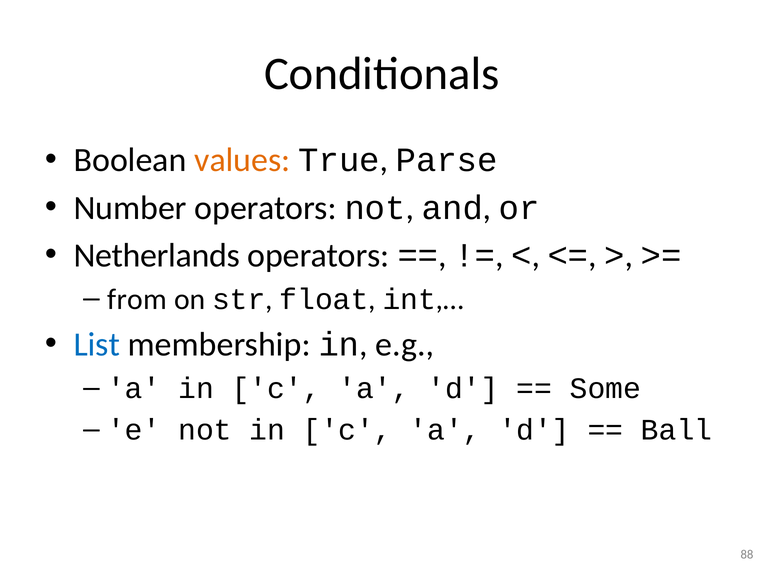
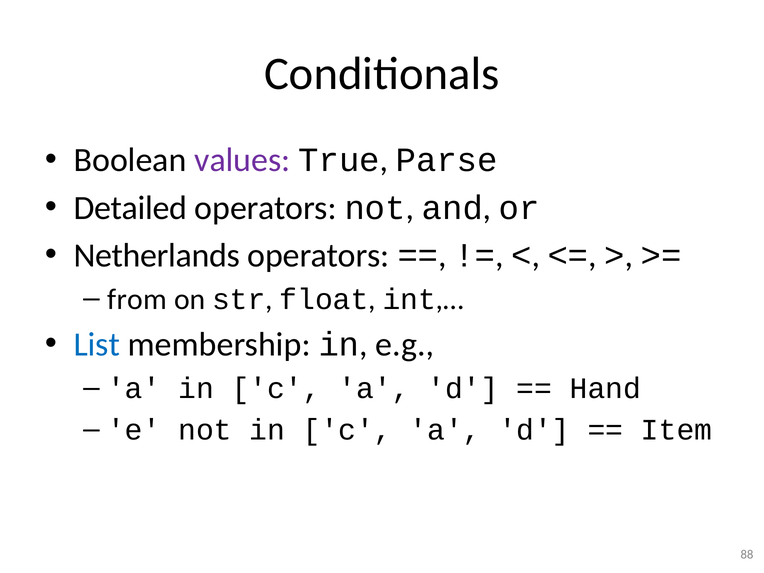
values colour: orange -> purple (242, 160)
Number: Number -> Detailed (130, 208)
Some: Some -> Hand (605, 388)
Ball: Ball -> Item (677, 430)
